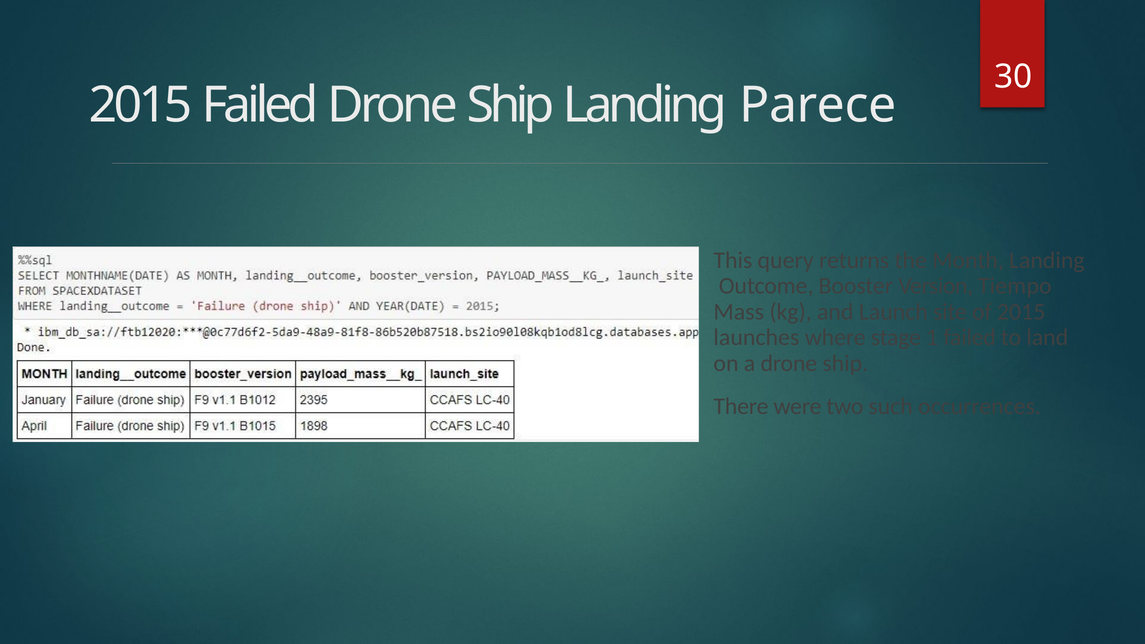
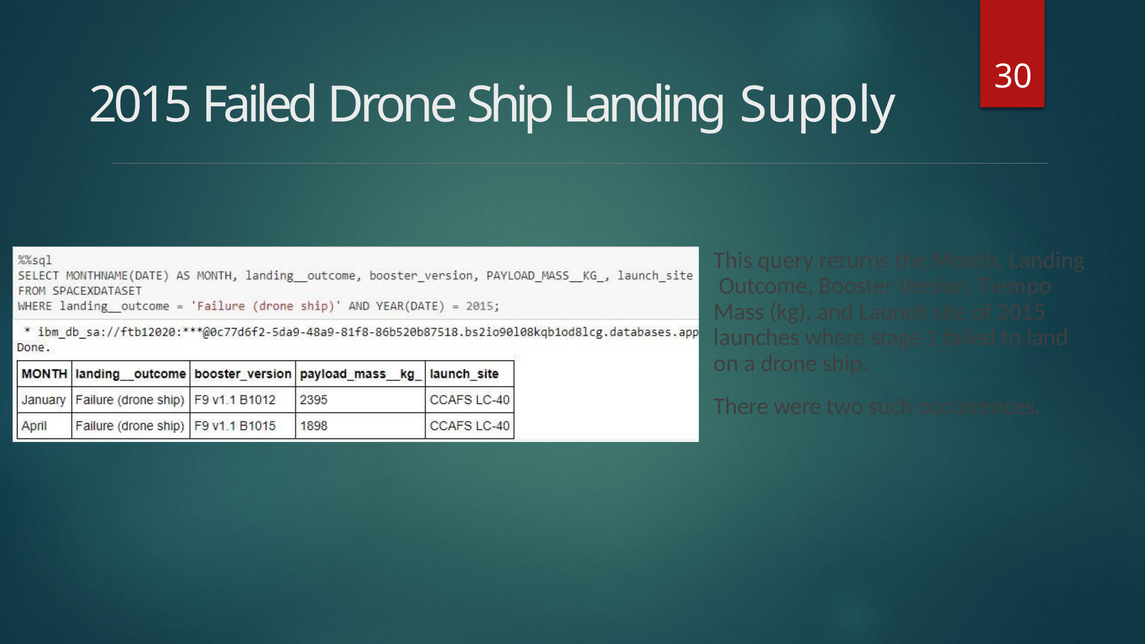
Parece: Parece -> Supply (818, 105)
